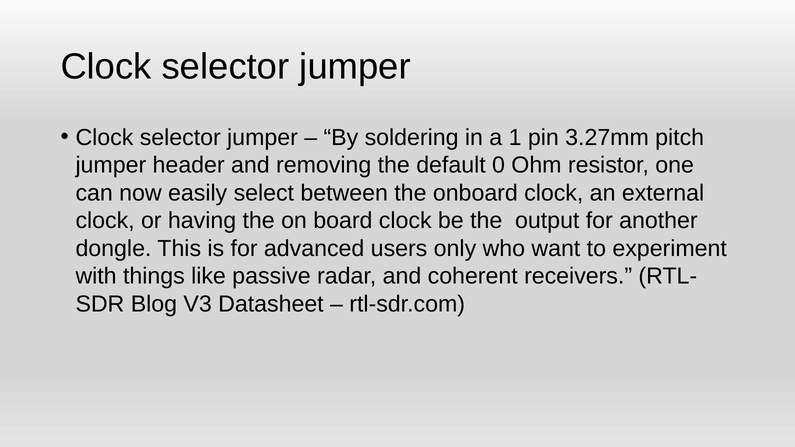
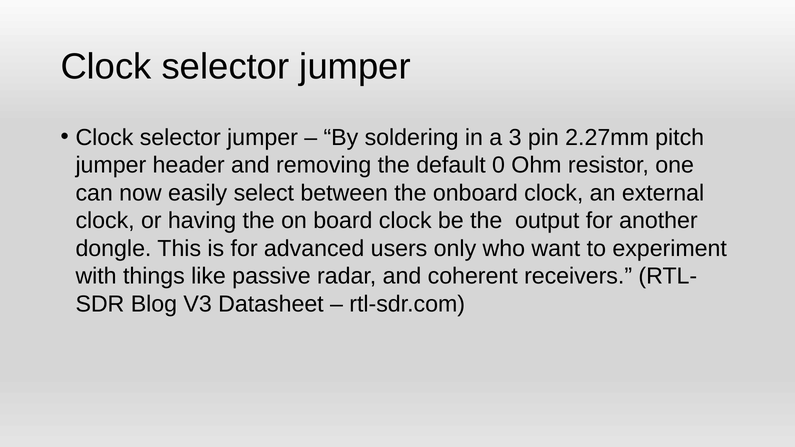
1: 1 -> 3 (515, 138)
3.27mm: 3.27mm -> 2.27mm (607, 138)
